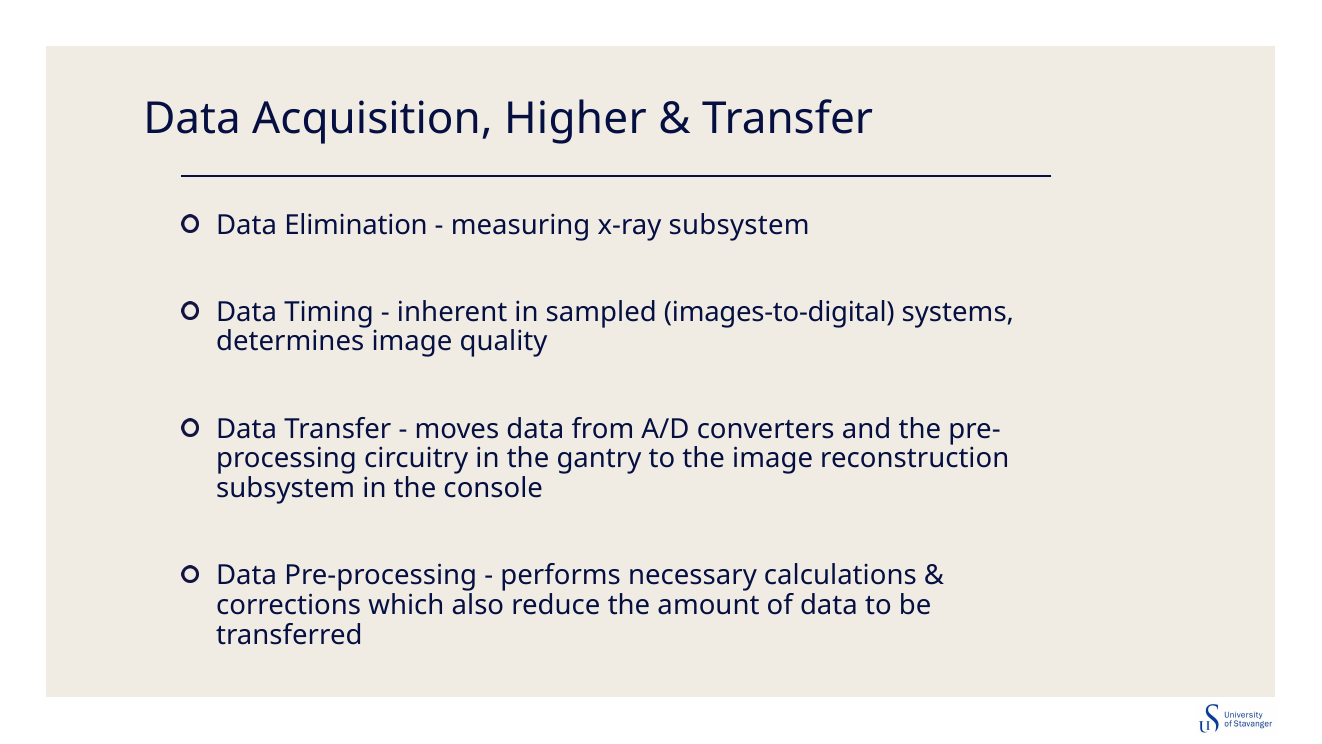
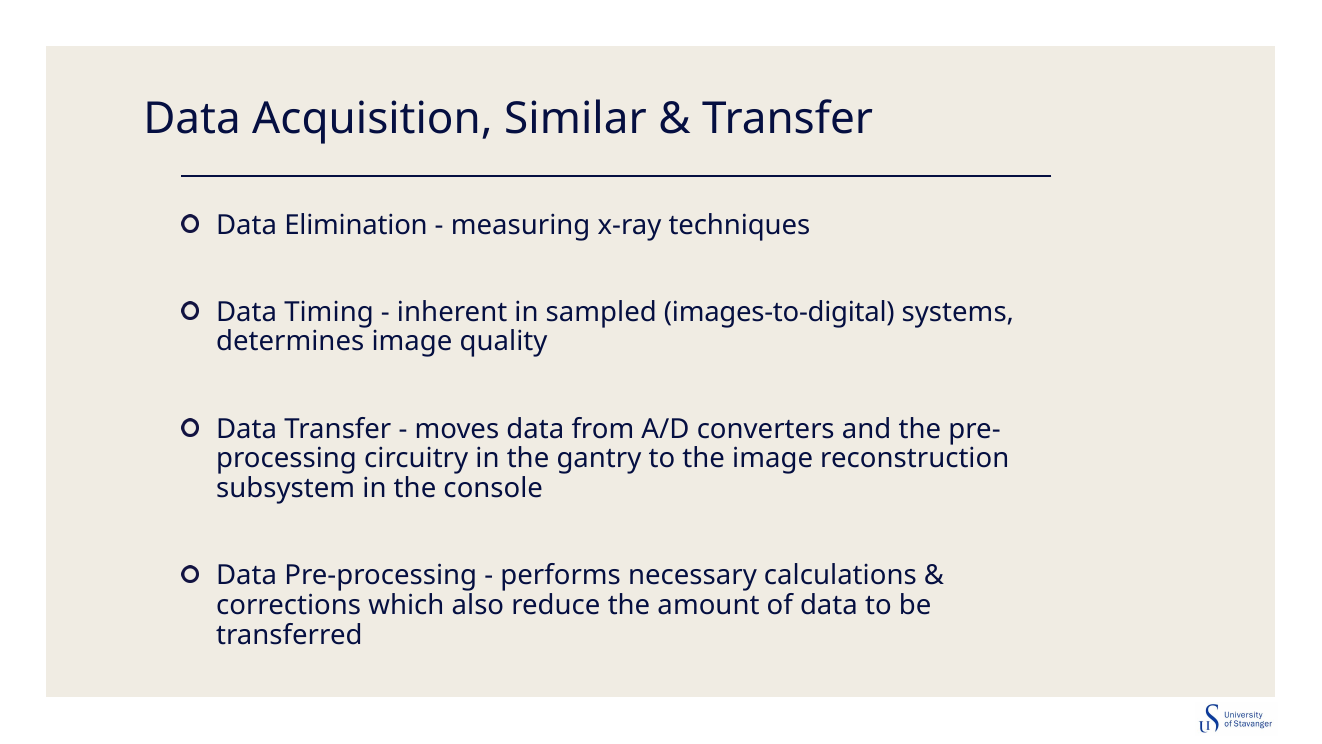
Higher: Higher -> Similar (575, 119)
x-ray subsystem: subsystem -> techniques (739, 225)
